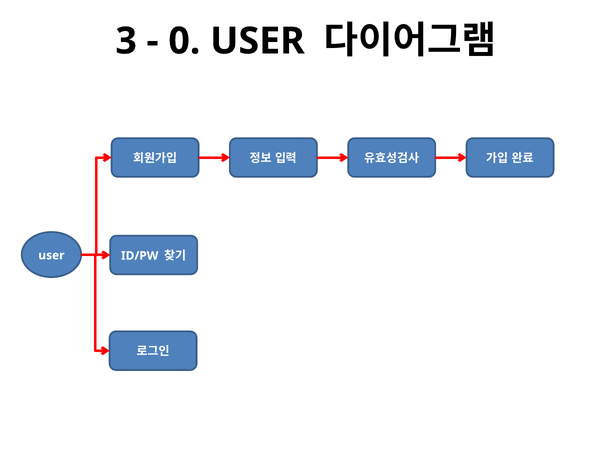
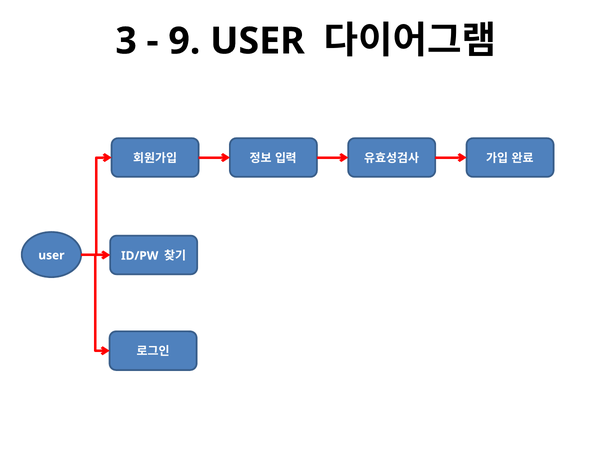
0: 0 -> 9 (184, 41)
